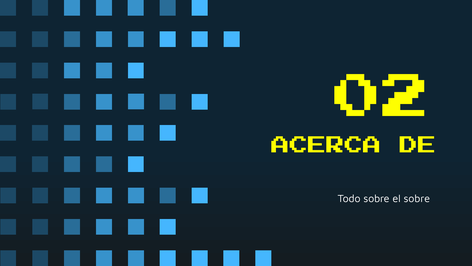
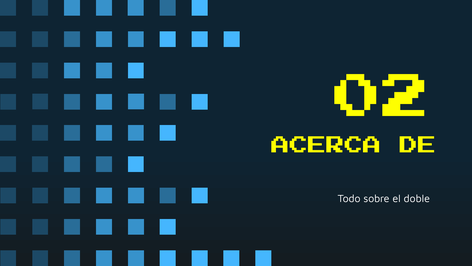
el sobre: sobre -> doble (417, 198)
